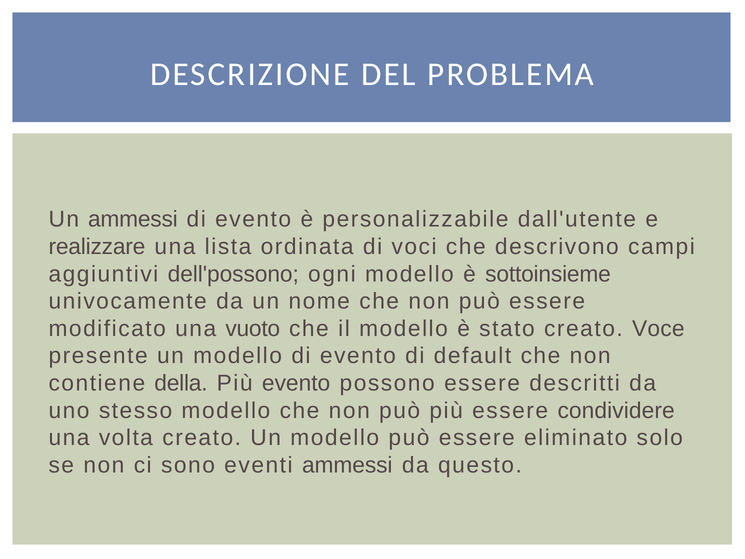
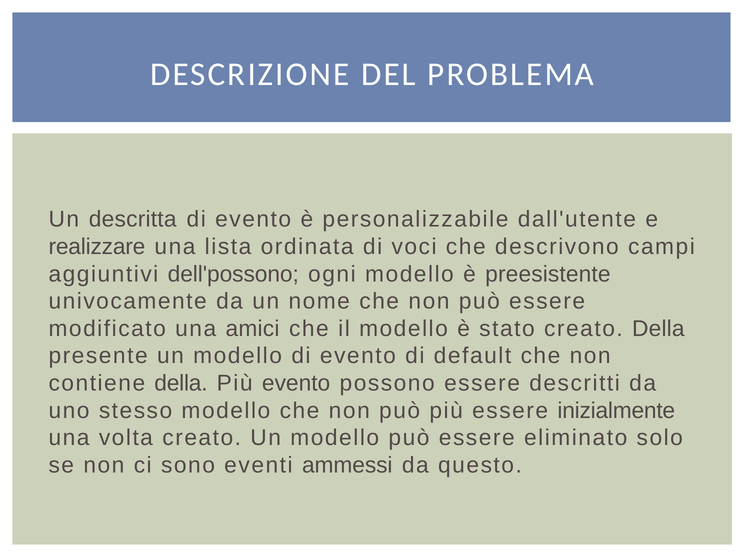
Un ammessi: ammessi -> descritta (133, 219)
sottoinsieme: sottoinsieme -> preesistente (548, 274)
vuoto: vuoto -> amici (253, 328)
creato Voce: Voce -> Della (658, 328)
condividere: condividere -> inizialmente (616, 410)
